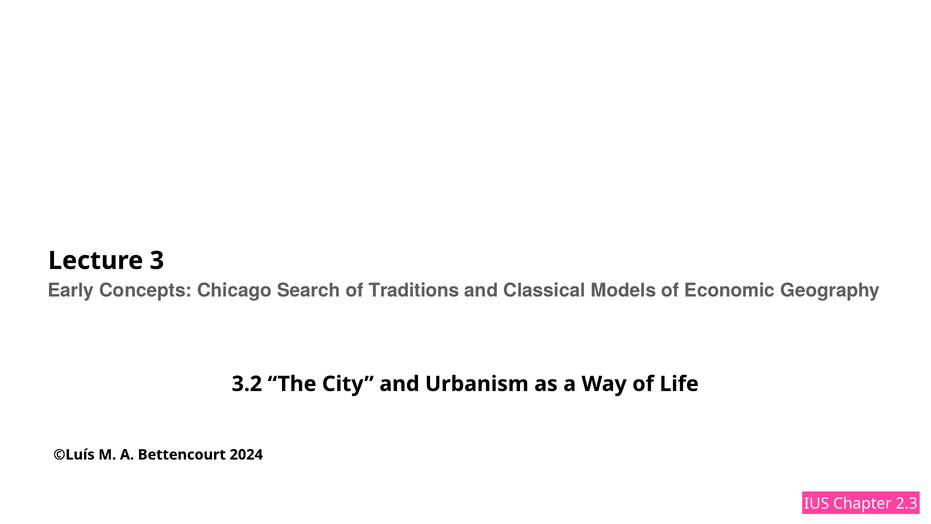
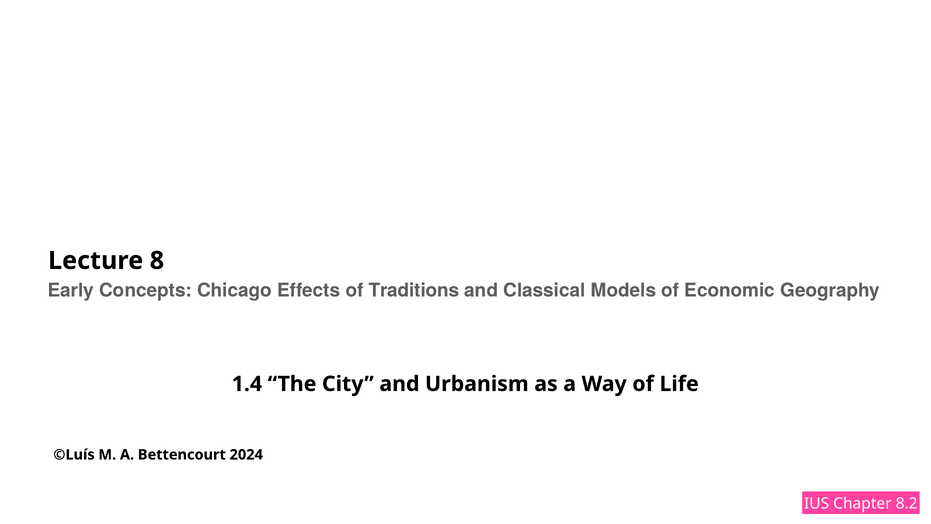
3: 3 -> 8 (157, 260)
Search: Search -> Effects (309, 290)
3.2: 3.2 -> 1.4 (247, 384)
2.3: 2.3 -> 8.2 (907, 503)
